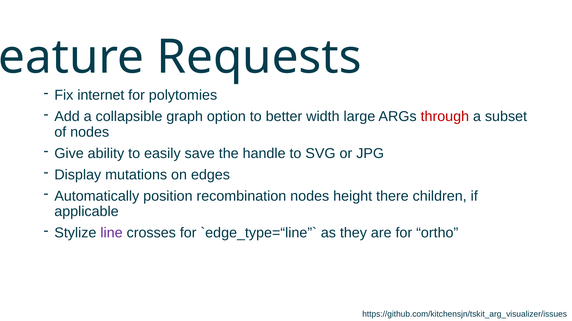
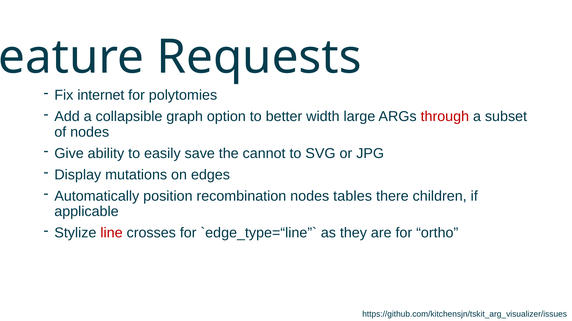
handle: handle -> cannot (264, 154)
height: height -> tables (353, 196)
line colour: purple -> red (112, 233)
